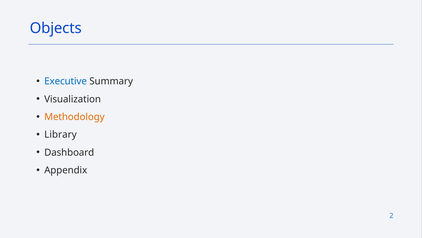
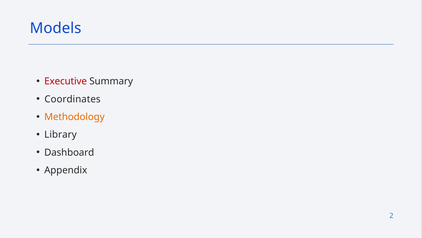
Objects: Objects -> Models (56, 28)
Executive colour: blue -> red (66, 81)
Visualization: Visualization -> Coordinates (73, 99)
